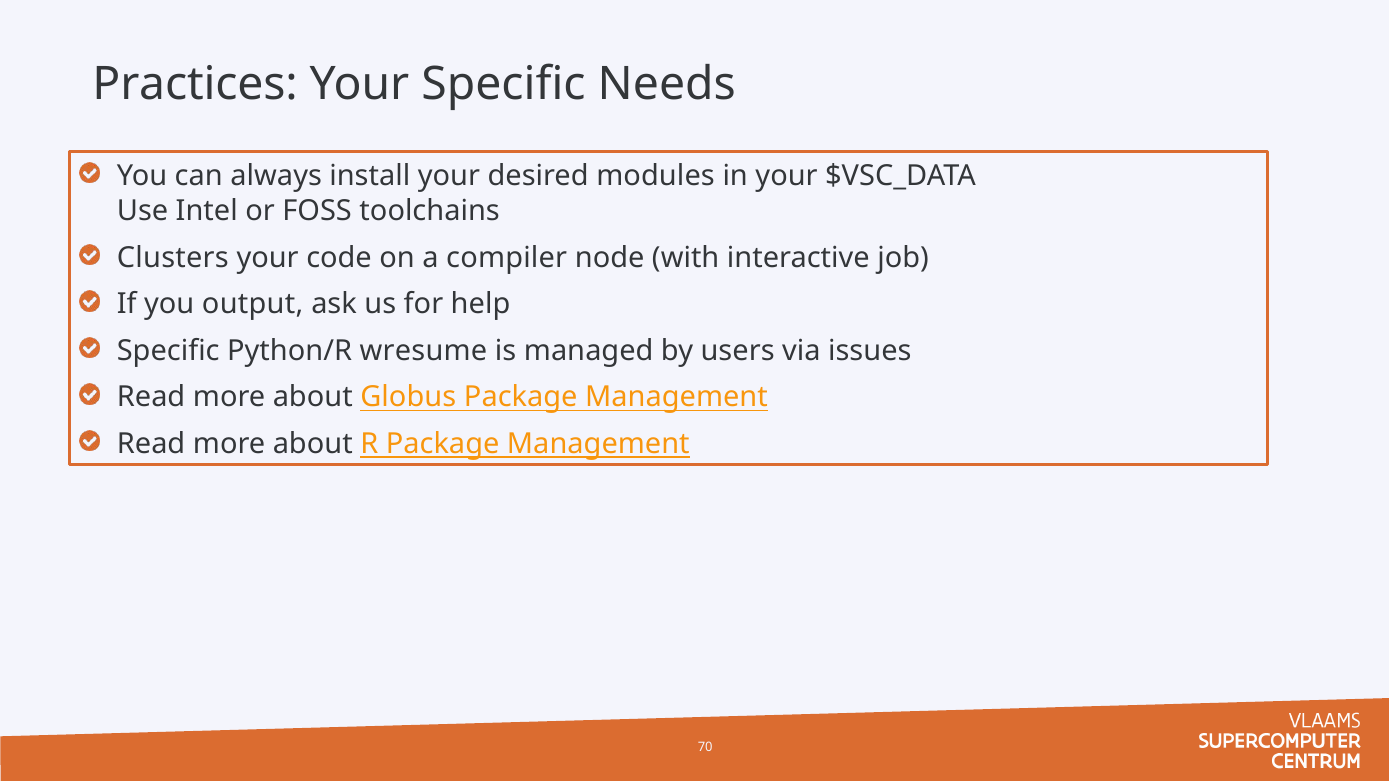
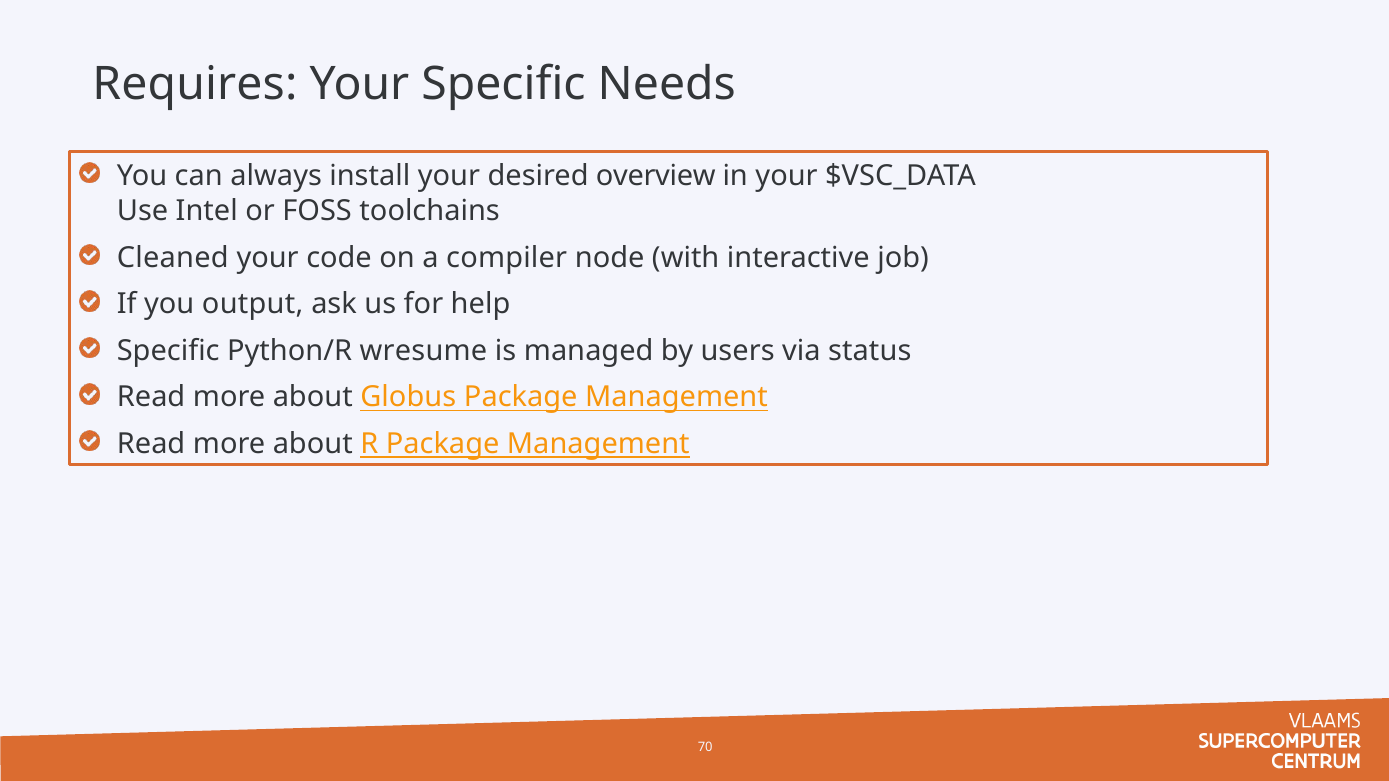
Practices: Practices -> Requires (195, 85)
modules: modules -> overview (656, 176)
Clusters: Clusters -> Cleaned (173, 258)
issues: issues -> status (870, 351)
